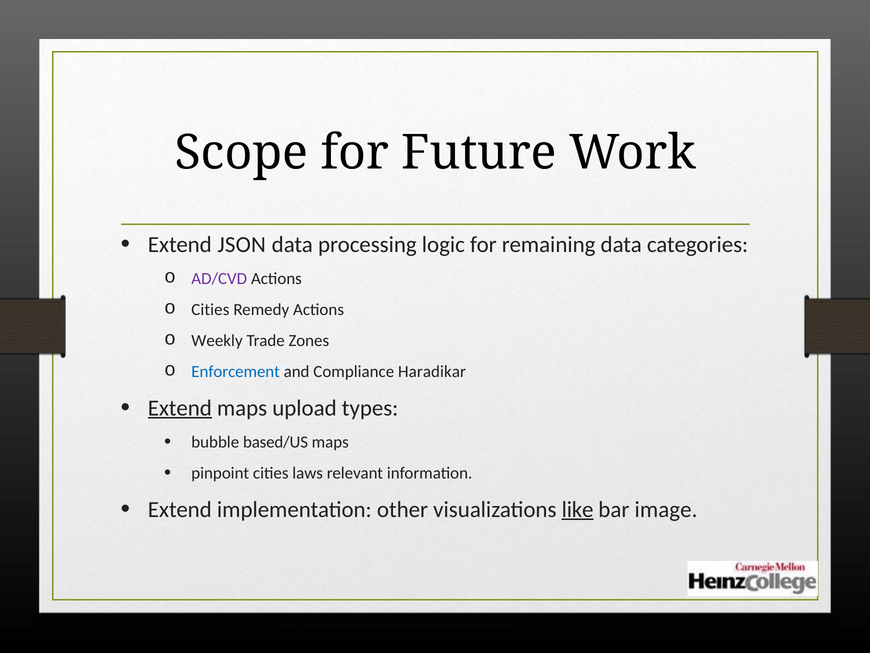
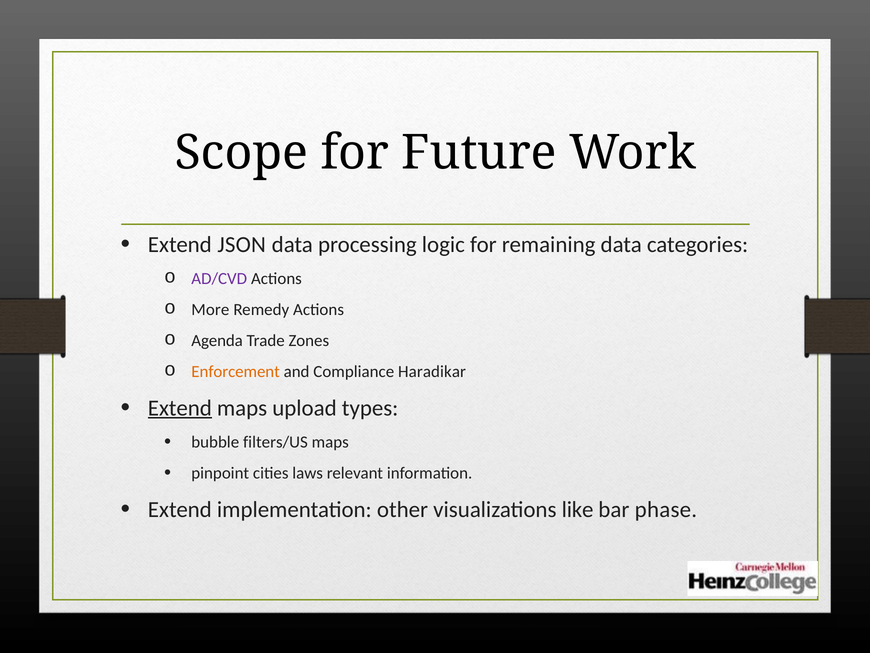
Cities: Cities -> More (210, 310)
Weekly: Weekly -> Agenda (217, 341)
Enforcement colour: blue -> orange (236, 372)
based/US: based/US -> filters/US (275, 442)
like underline: present -> none (578, 509)
image: image -> phase (666, 509)
